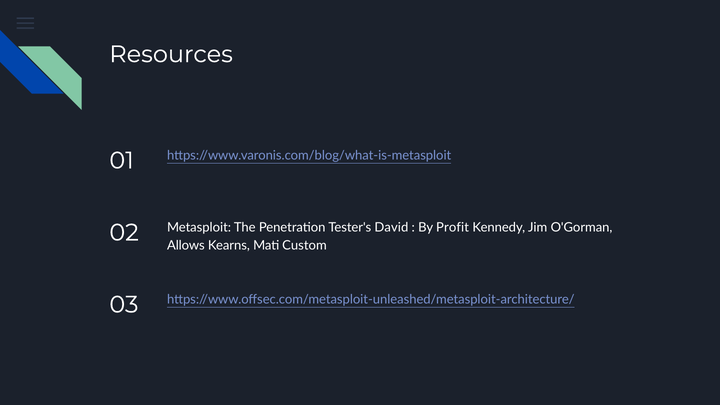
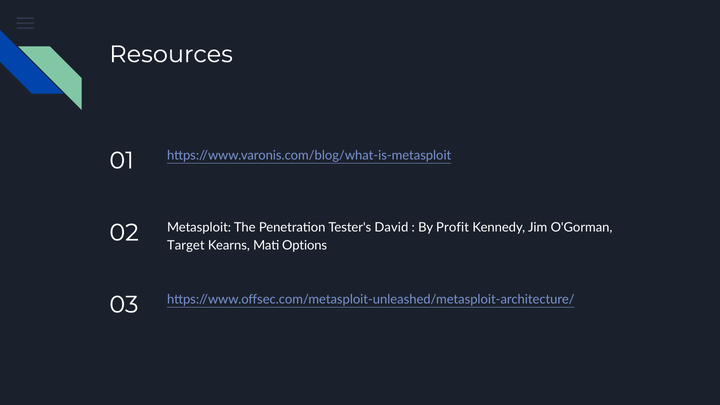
Allows: Allows -> Target (186, 246)
Custom: Custom -> Options (305, 246)
